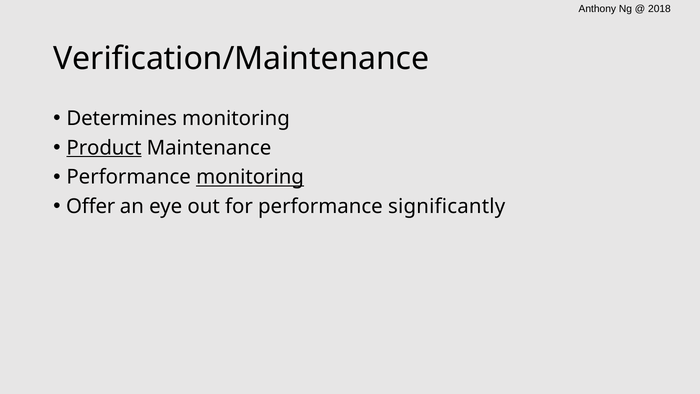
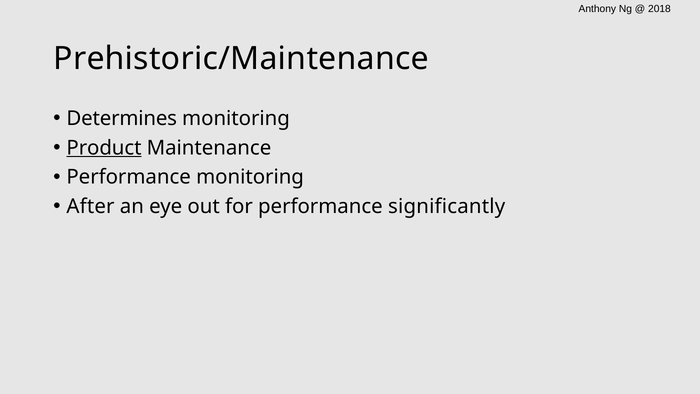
Verification/Maintenance: Verification/Maintenance -> Prehistoric/Maintenance (241, 59)
monitoring underline: present -> none (250, 177)
Offer: Offer -> After (91, 206)
